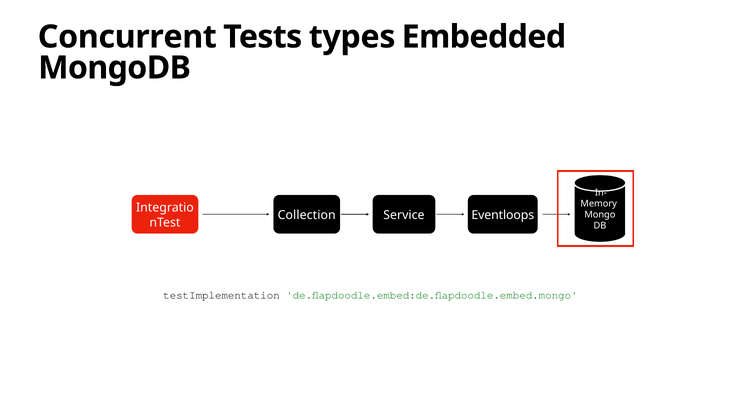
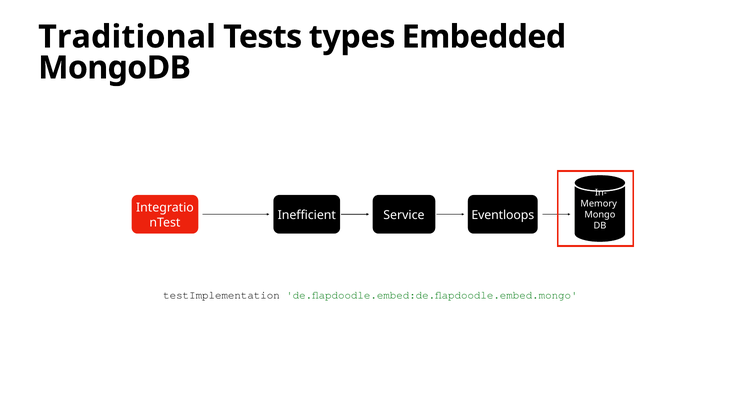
Concurrent: Concurrent -> Traditional (127, 37)
Collection: Collection -> Inefficient (307, 215)
